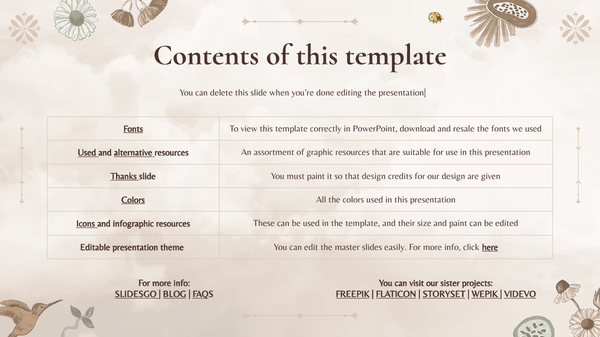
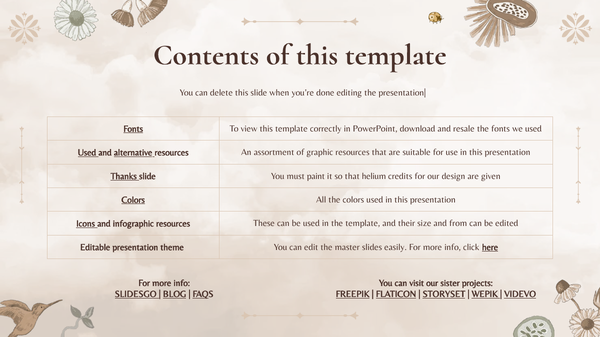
that design: design -> helium (374, 176)
and paint: paint -> from (458, 224)
